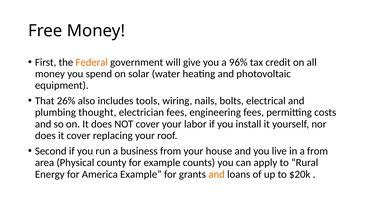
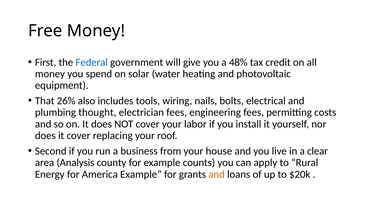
Federal colour: orange -> blue (92, 62)
96%: 96% -> 48% (238, 62)
a from: from -> clear (318, 151)
Physical: Physical -> Analysis (75, 163)
